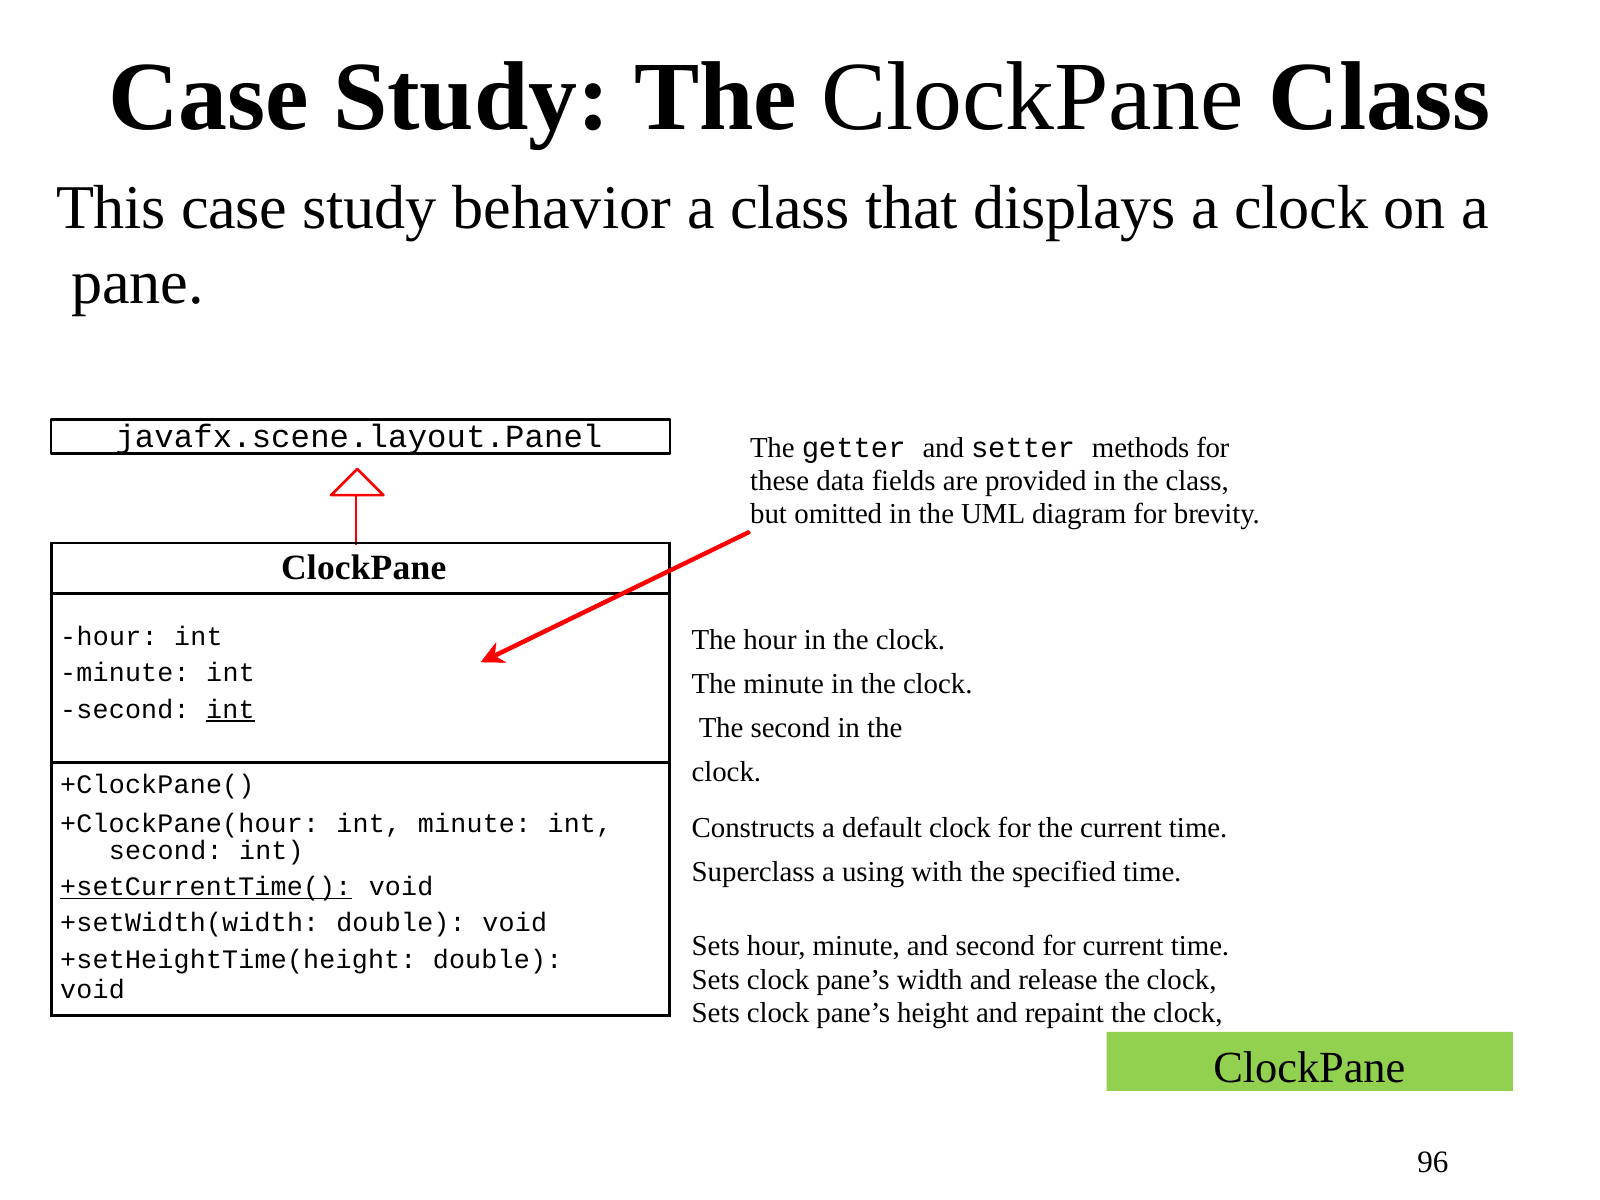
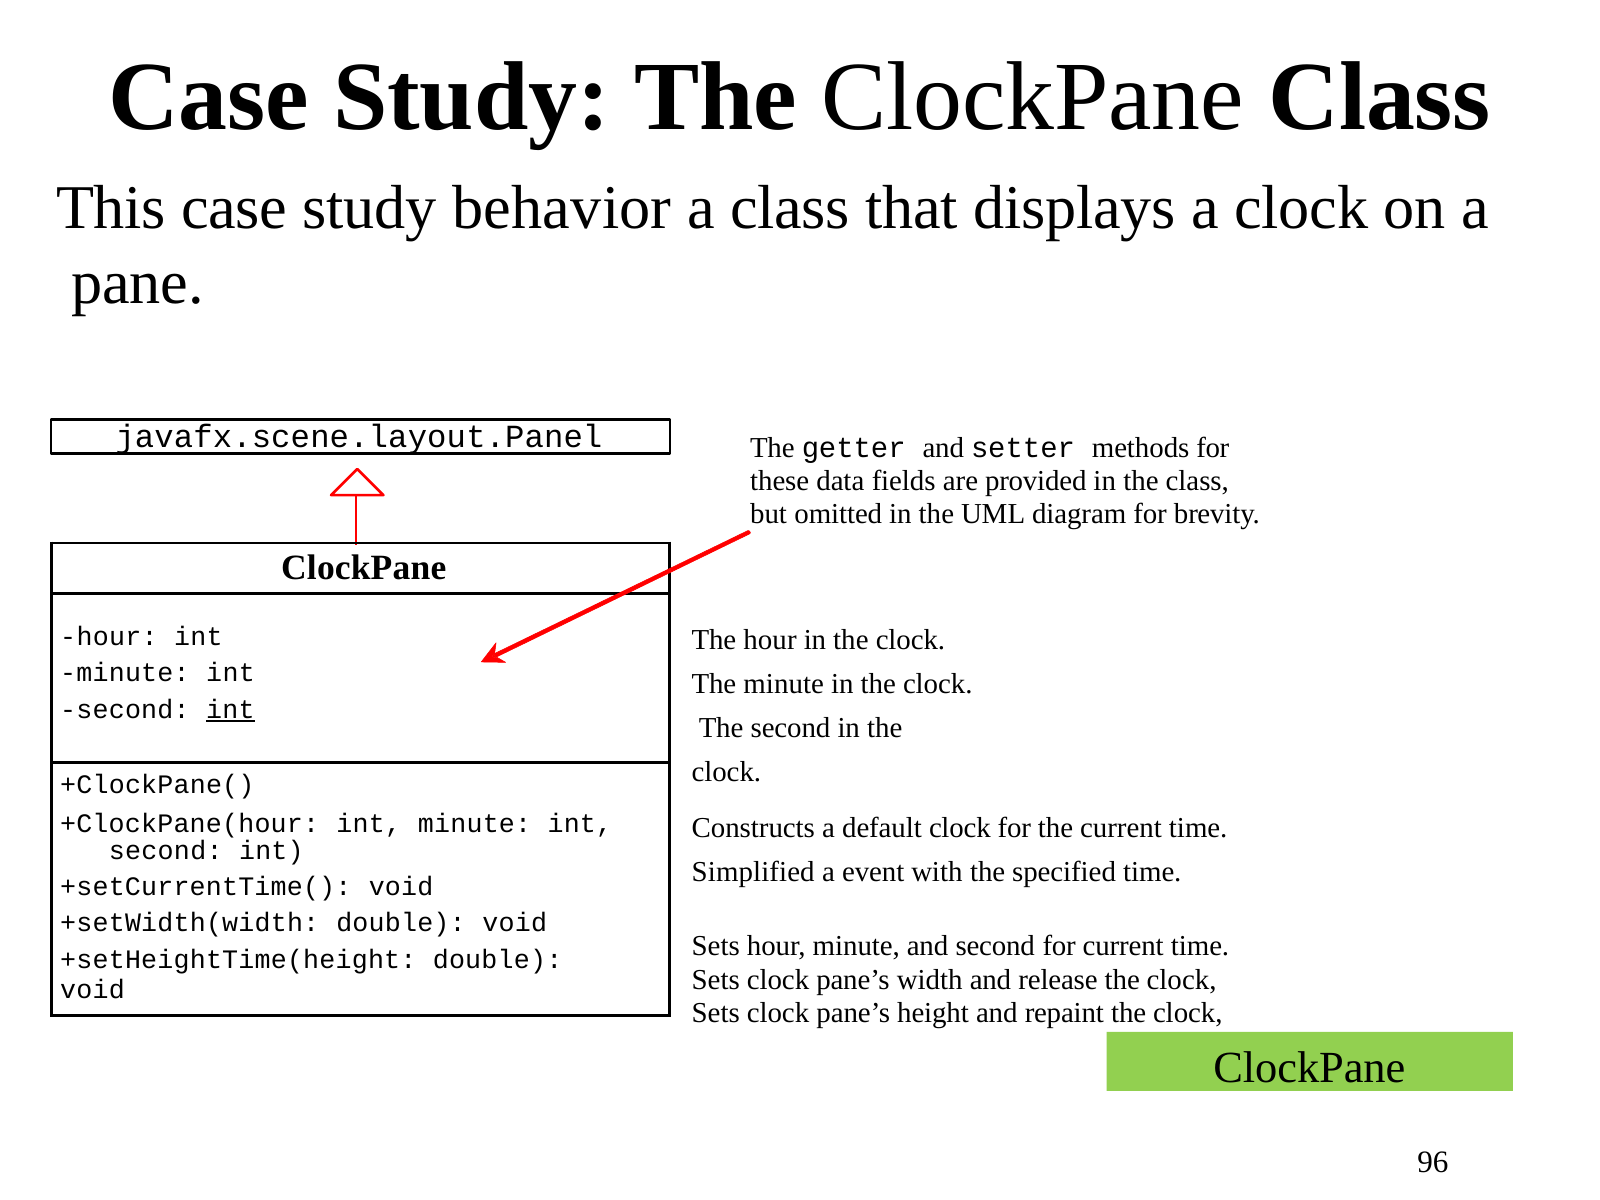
Superclass: Superclass -> Simplified (753, 872)
using: using -> event (873, 872)
+setCurrentTime( underline: present -> none (206, 887)
